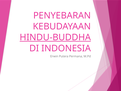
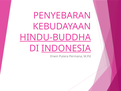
INDONESIA underline: none -> present (66, 48)
